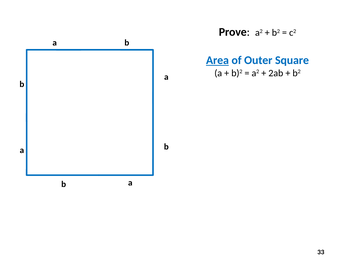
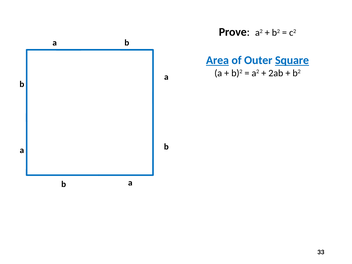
Square underline: none -> present (292, 60)
